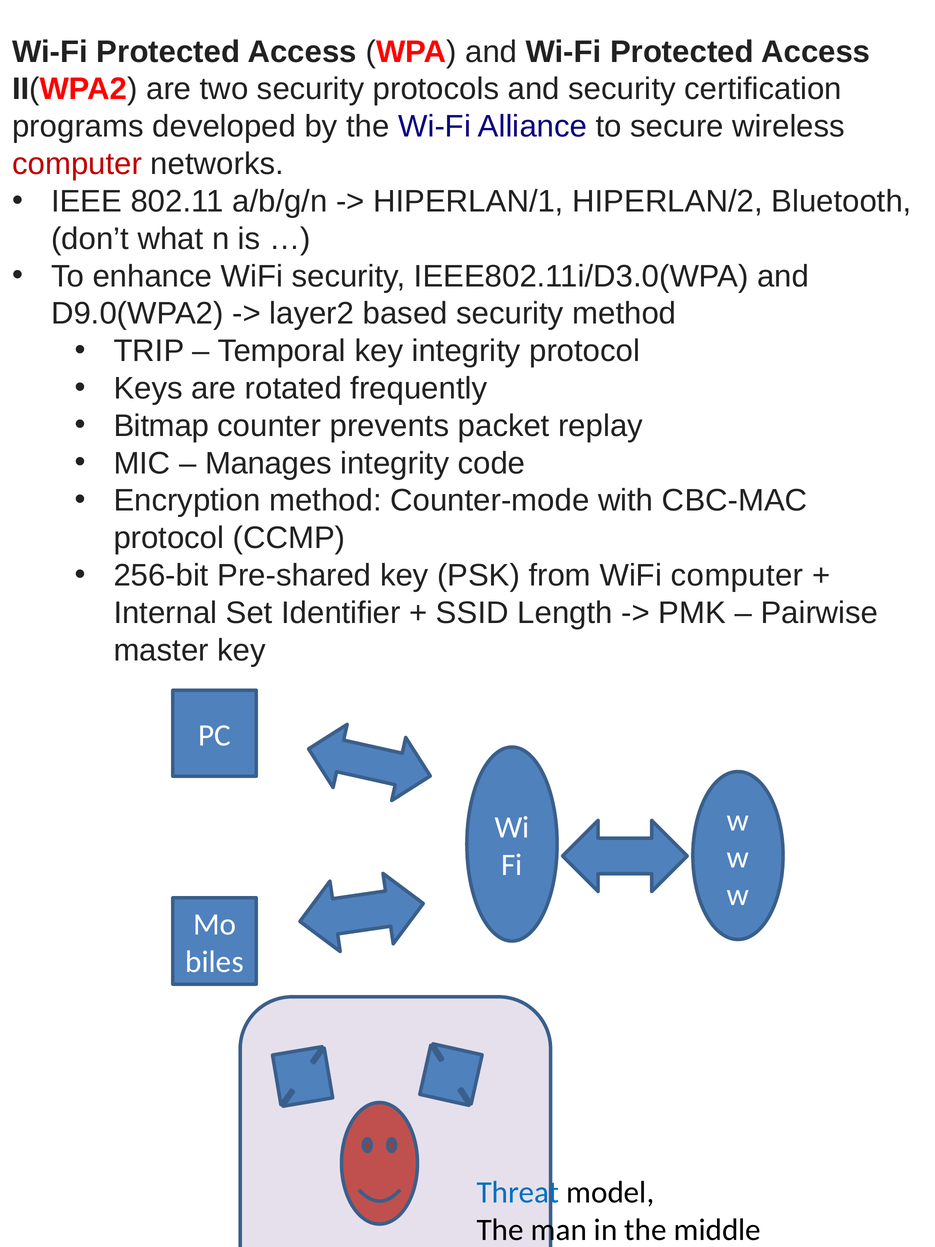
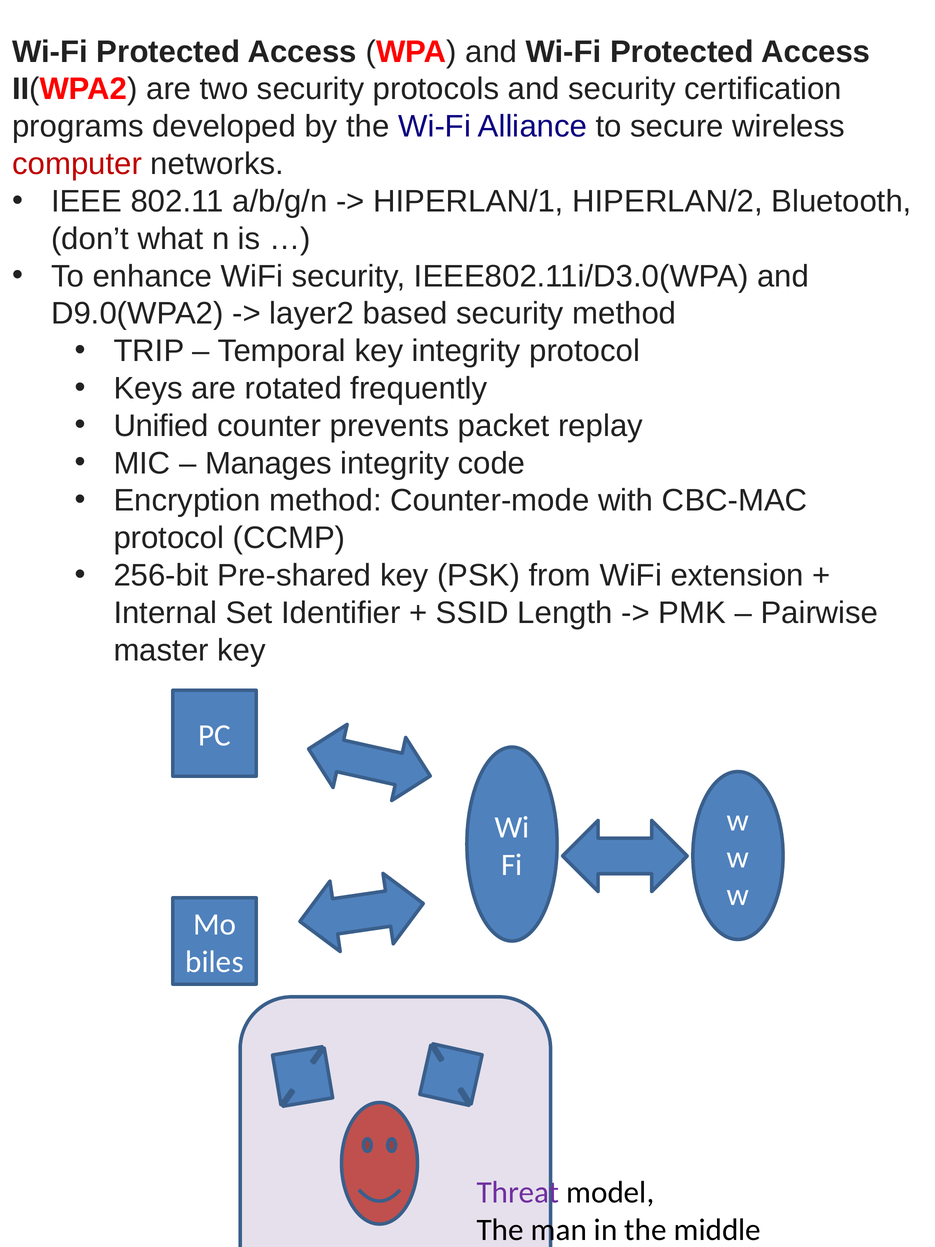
Bitmap: Bitmap -> Unified (161, 426)
WiFi computer: computer -> extension (737, 575)
Threat colour: blue -> purple (518, 1192)
